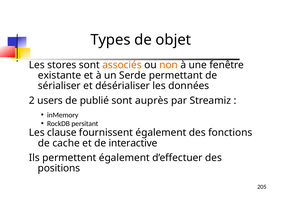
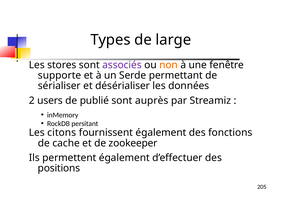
objet: objet -> large (173, 40)
associés colour: orange -> purple (122, 65)
existante: existante -> supporte (60, 75)
clause: clause -> citons (62, 133)
interactive: interactive -> zookeeper (133, 143)
